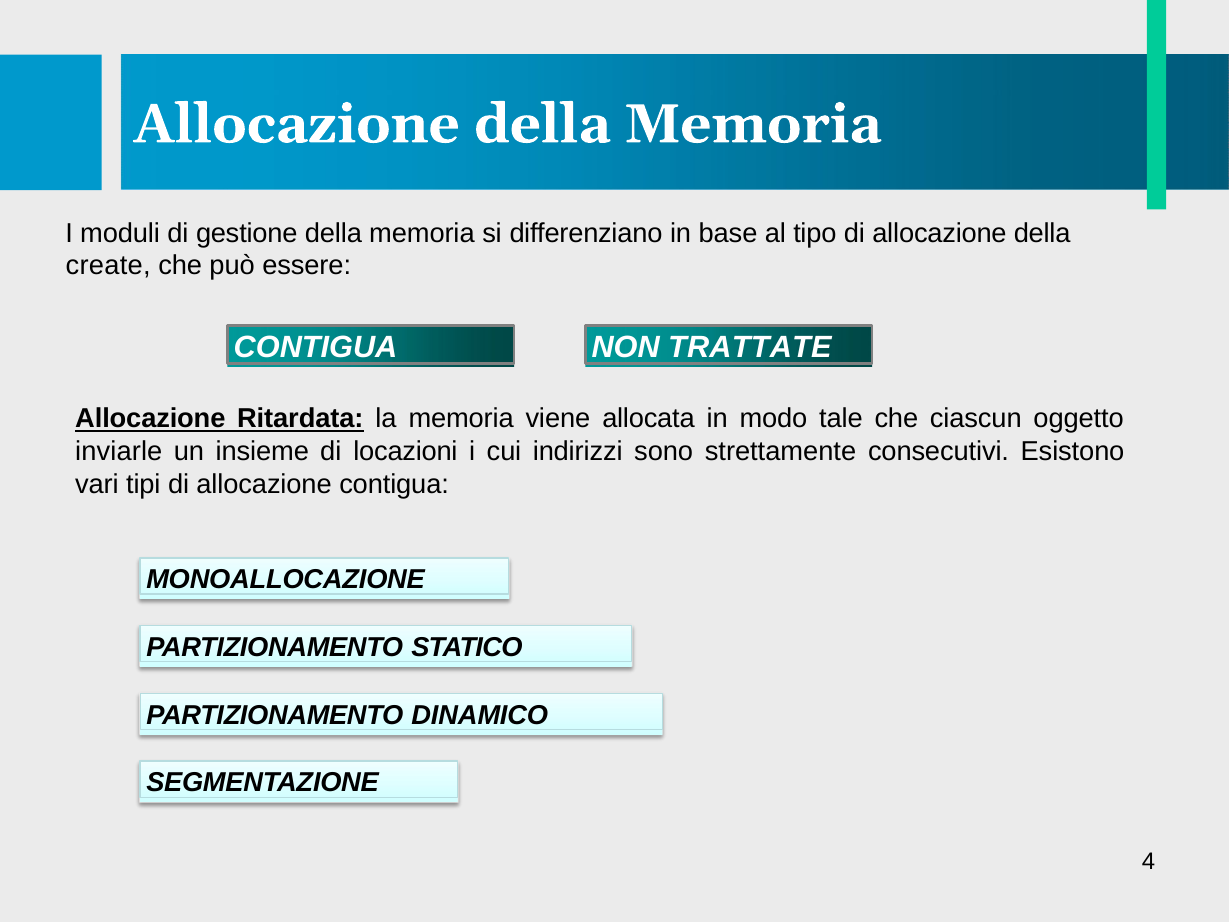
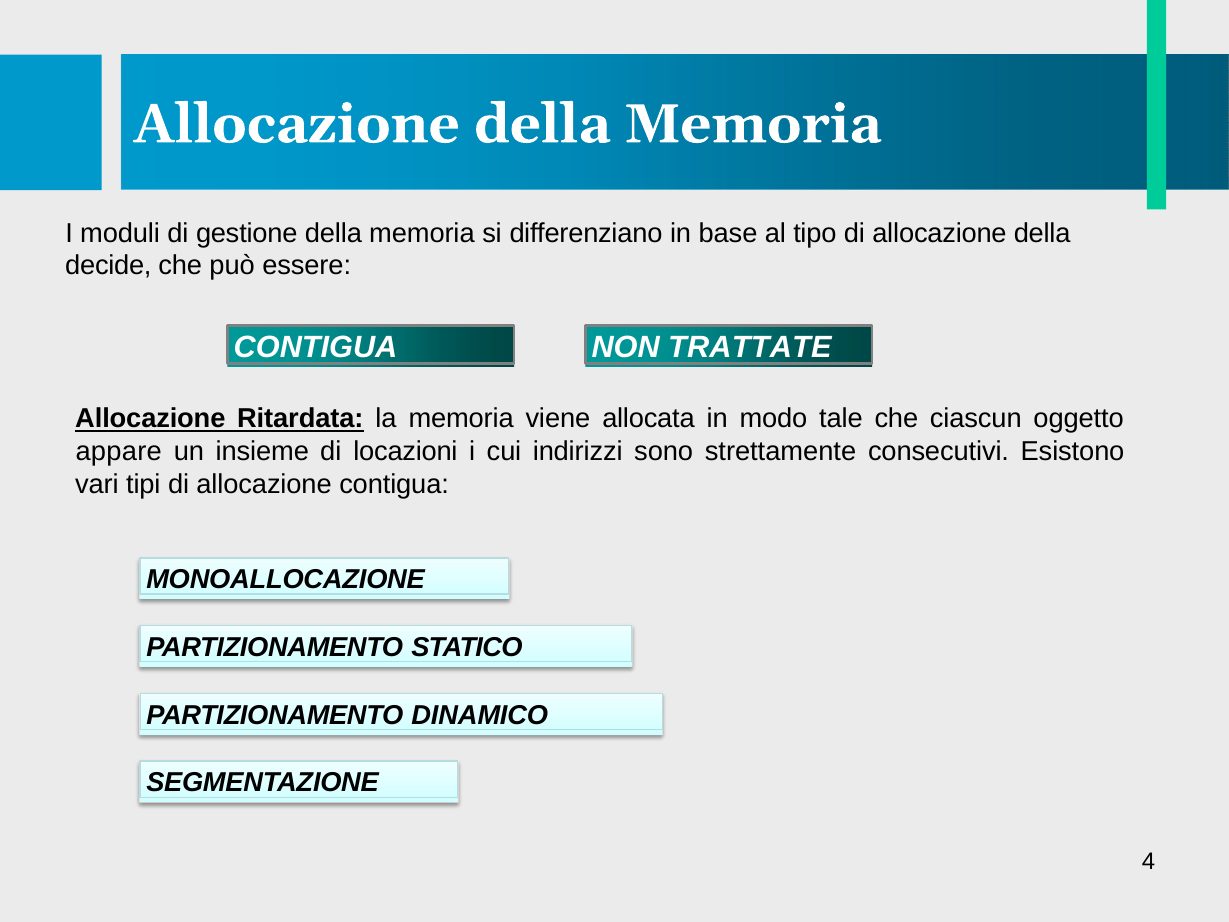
create: create -> decide (108, 266)
inviarle: inviarle -> appare (119, 452)
